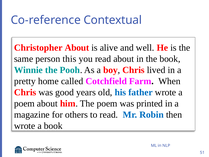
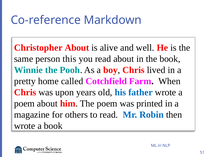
Contextual: Contextual -> Markdown (113, 20)
good: good -> upon (65, 92)
